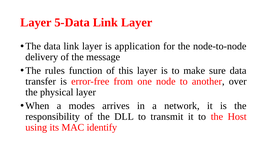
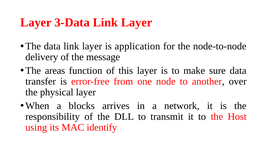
5-Data: 5-Data -> 3-Data (72, 22)
rules: rules -> areas (55, 71)
modes: modes -> blocks (82, 106)
